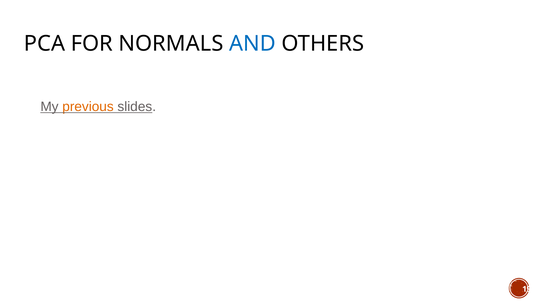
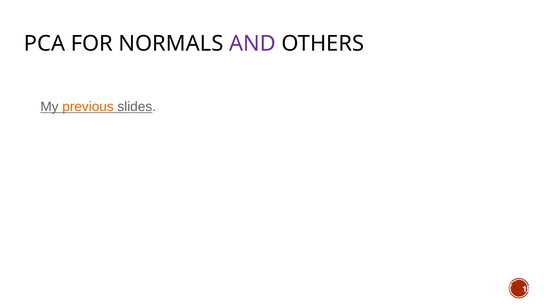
AND colour: blue -> purple (252, 44)
